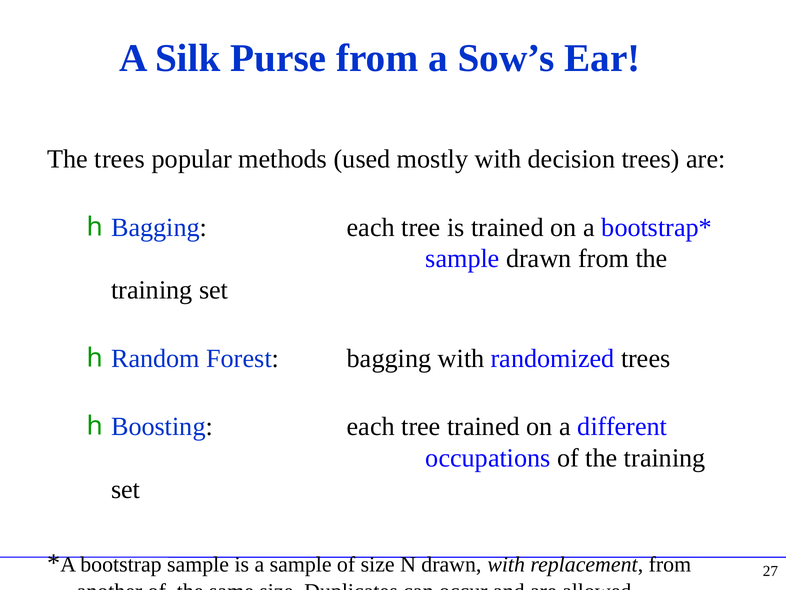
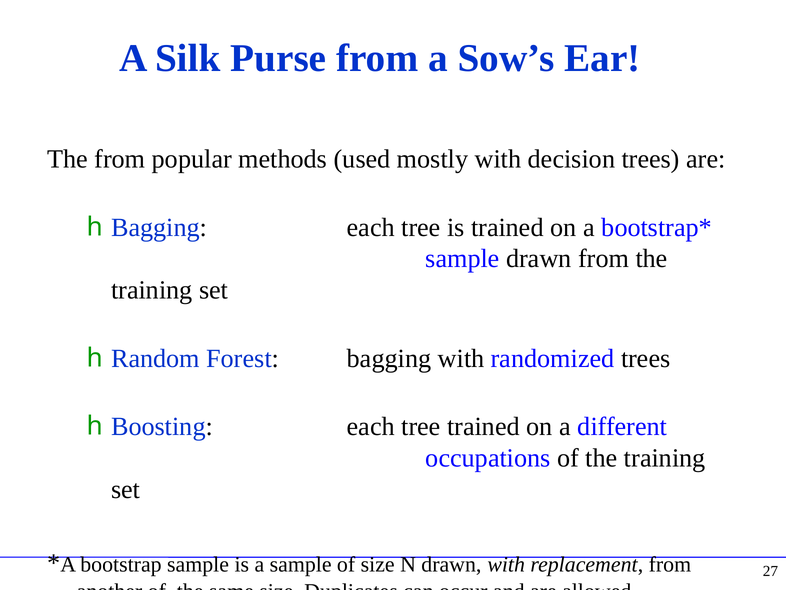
The trees: trees -> from (120, 159)
